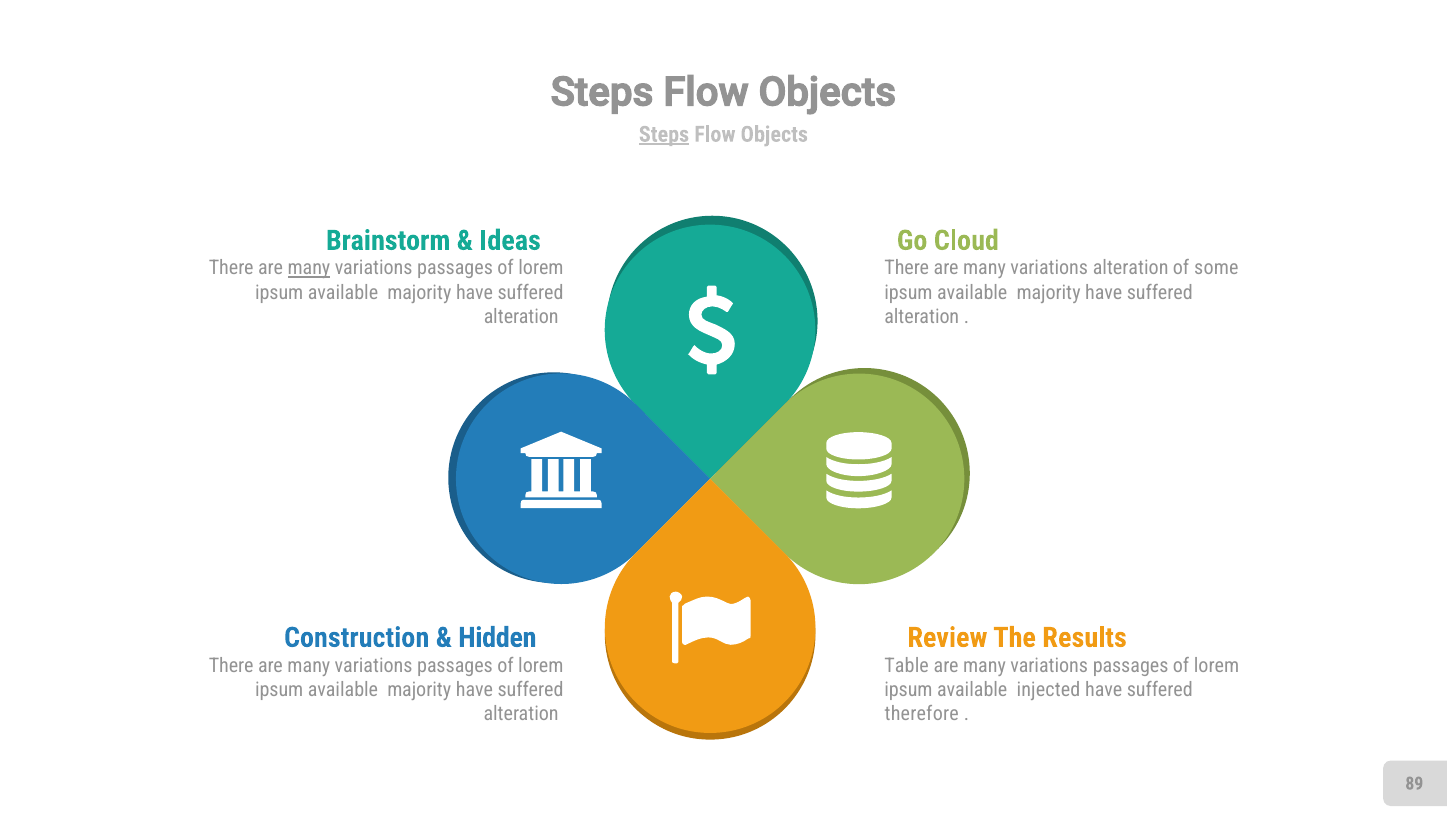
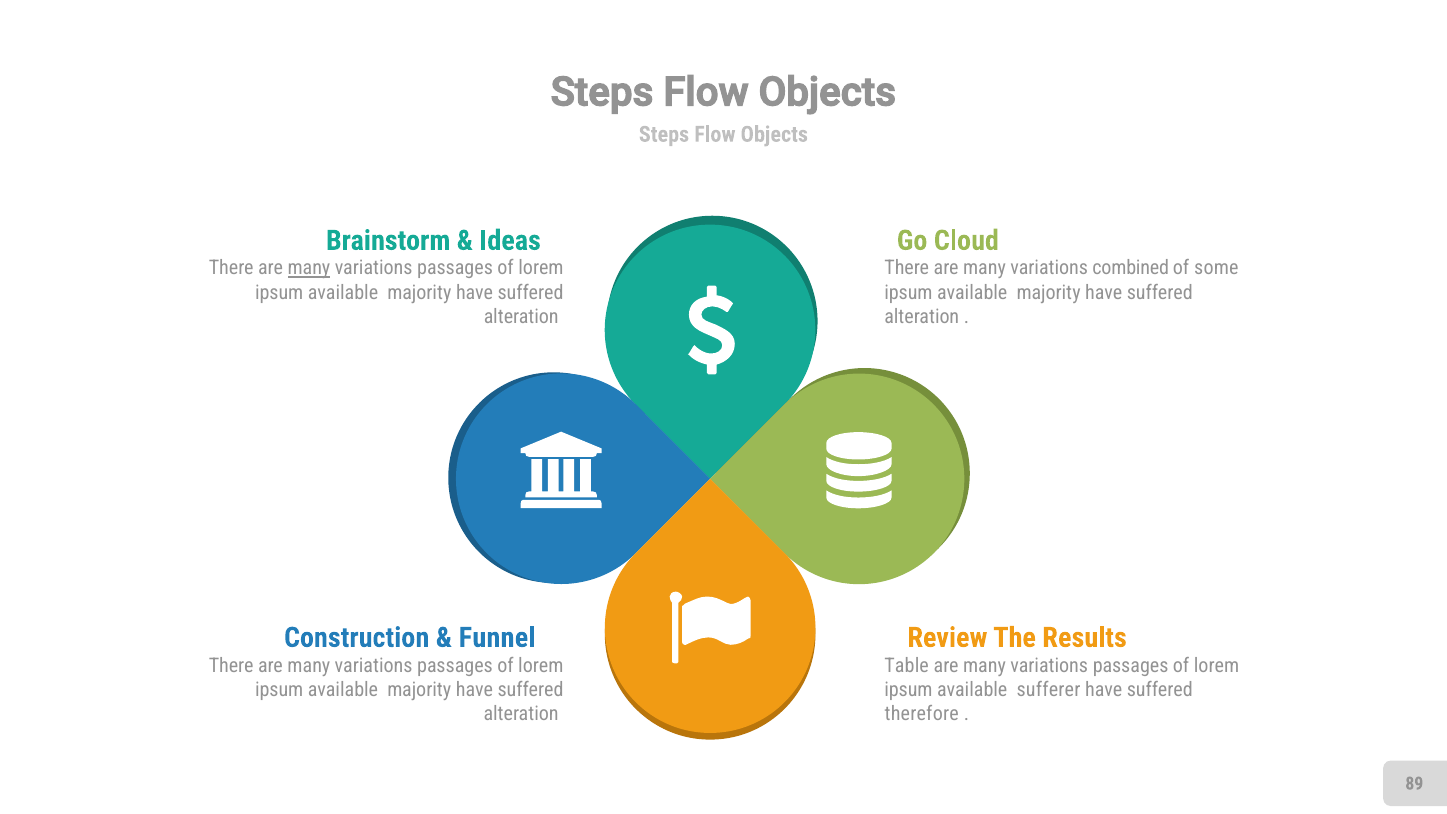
Steps underline: present -> none (664, 134)
variations alteration: alteration -> combined (1131, 268)
Hidden: Hidden -> Funnel (497, 638)
injected: injected -> sufferer (1049, 690)
